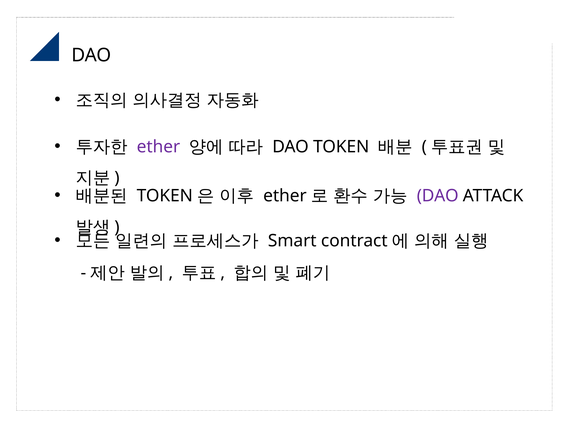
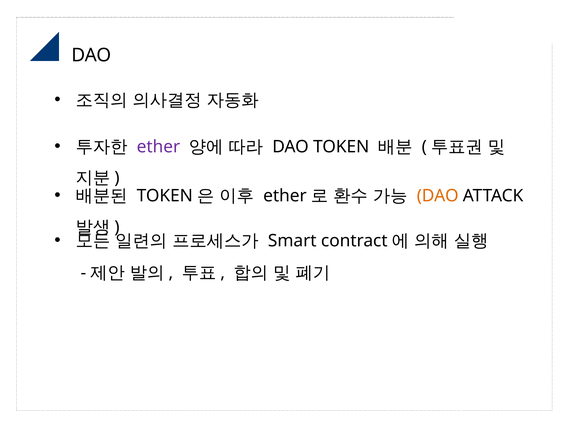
DAO colour: purple -> orange (438, 196)
